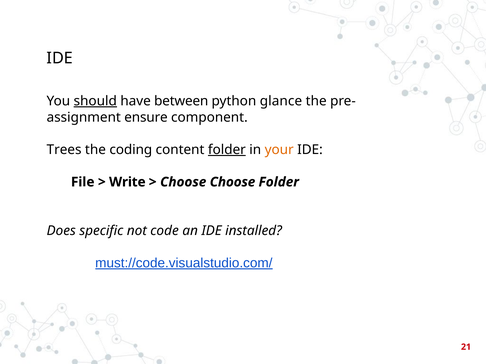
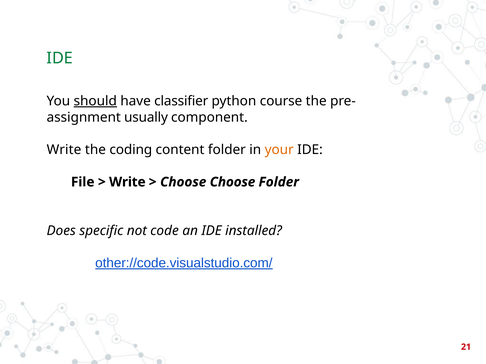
IDE colour: black -> green (60, 58)
between: between -> classifier (181, 101)
glance: glance -> course (281, 101)
ensure: ensure -> usually (146, 117)
Trees: Trees -> Write (64, 150)
folder underline: present -> none (227, 150)
must://code.visualstudio.com/: must://code.visualstudio.com/ -> other://code.visualstudio.com/ (184, 263)
